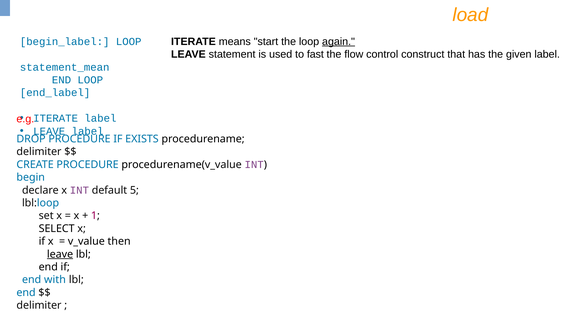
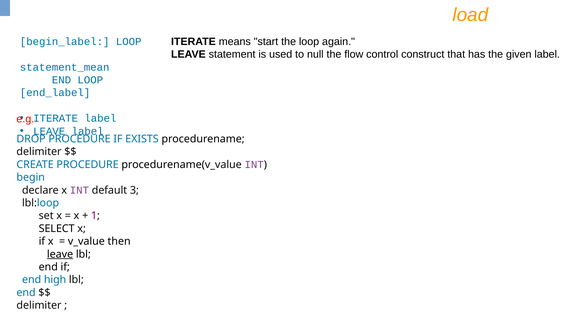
again underline: present -> none (338, 42)
fast: fast -> null (315, 54)
5: 5 -> 3 (134, 190)
with: with -> high (55, 280)
